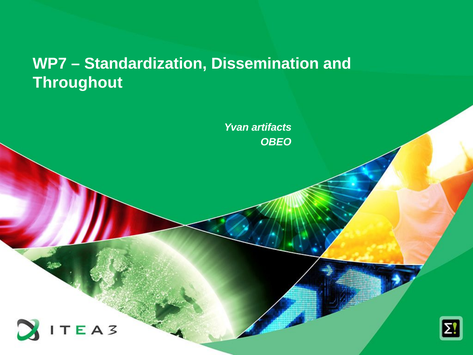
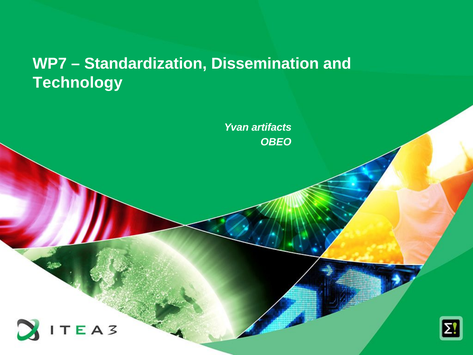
Throughout: Throughout -> Technology (78, 83)
